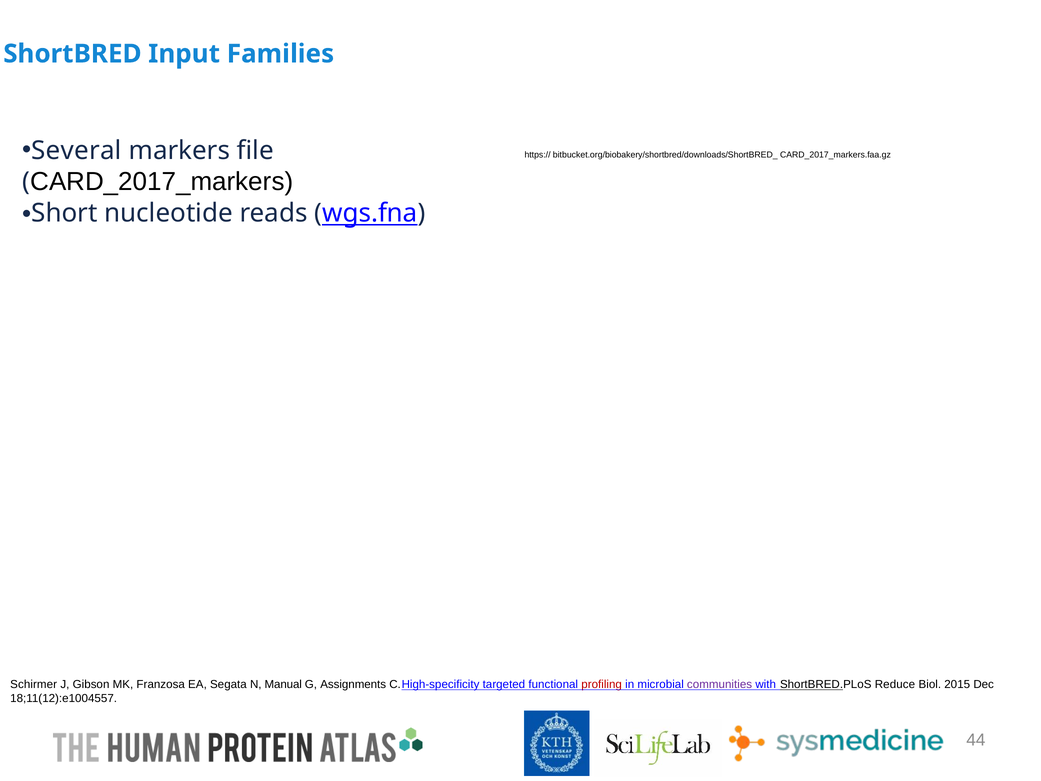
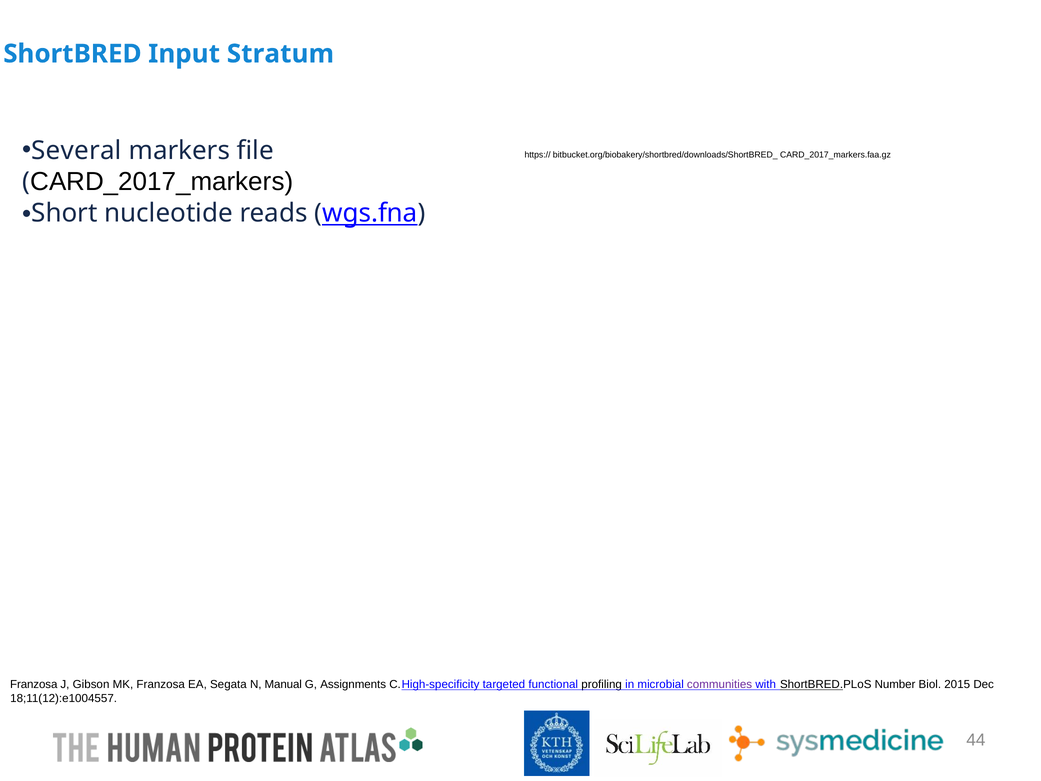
Families: Families -> Stratum (280, 54)
Schirmer: Schirmer -> Franzosa (34, 684)
profiling colour: red -> black (602, 684)
Reduce: Reduce -> Number (895, 684)
